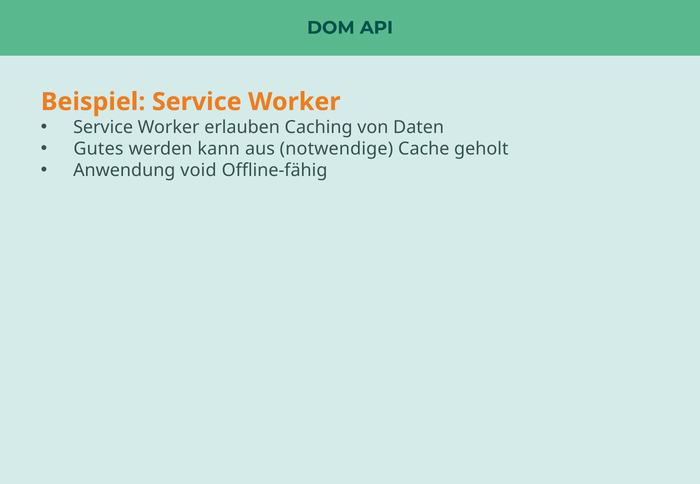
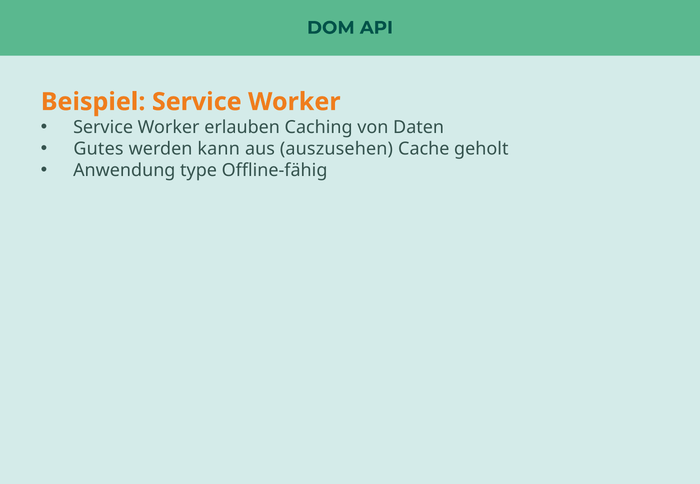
notwendige: notwendige -> auszusehen (336, 149)
void: void -> type (199, 170)
